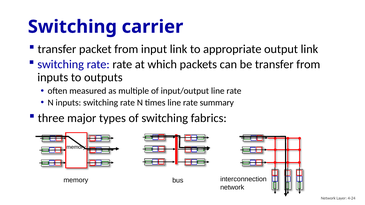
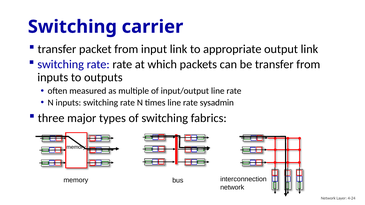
summary: summary -> sysadmin (217, 103)
